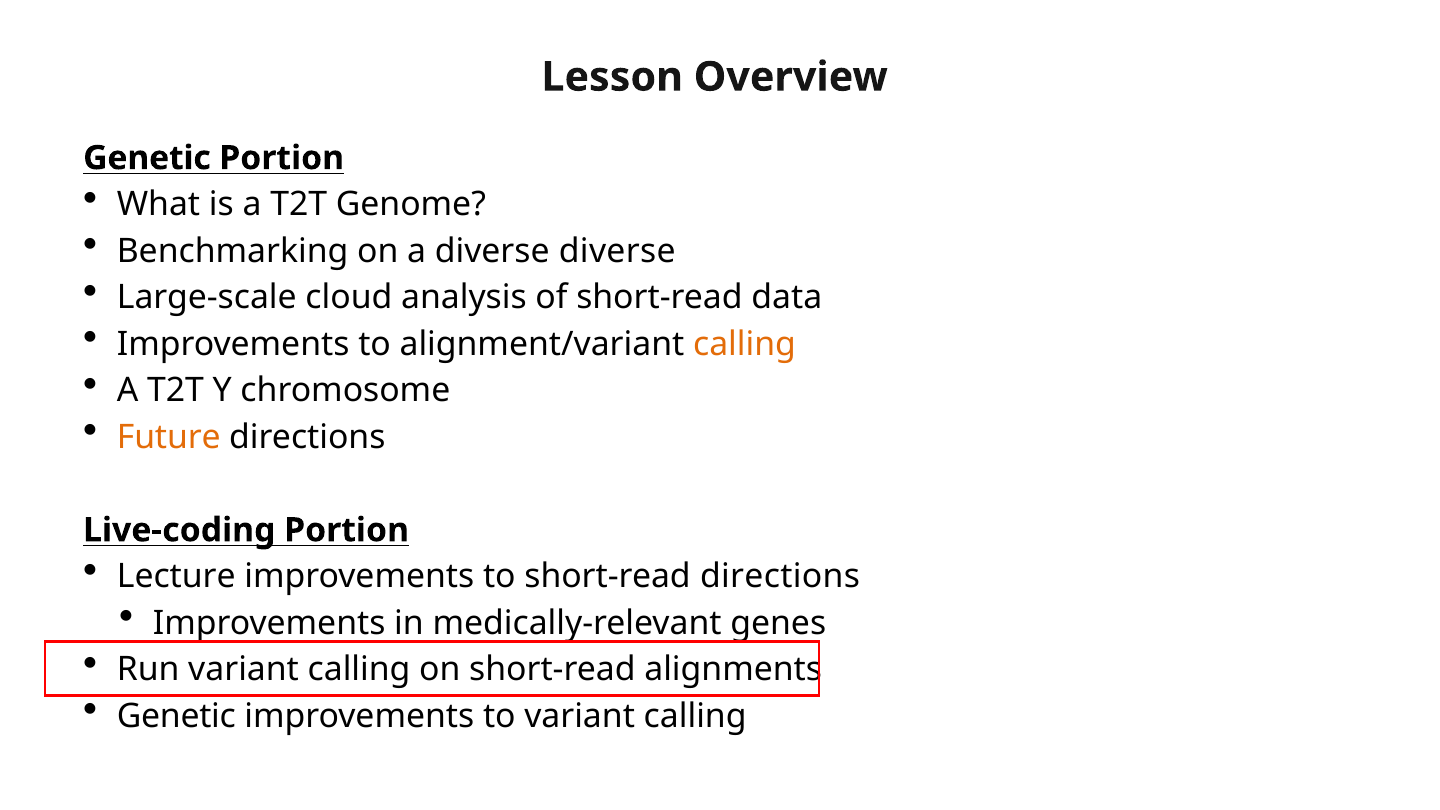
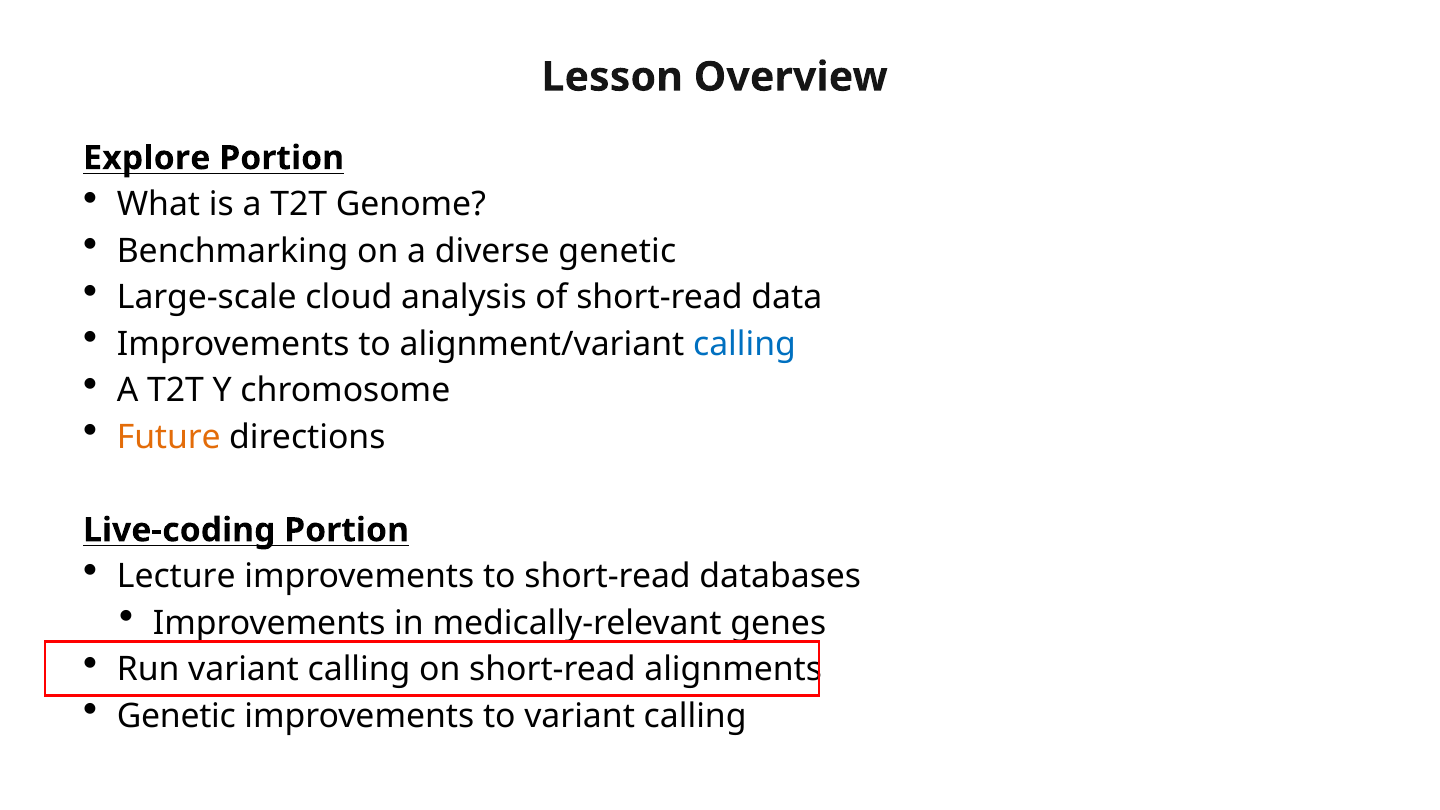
Genetic: Genetic -> Explore (147, 158)
diverse diverse: diverse -> genetic (617, 251)
calling colour: orange -> blue (744, 344)
short-read directions: directions -> databases (780, 577)
